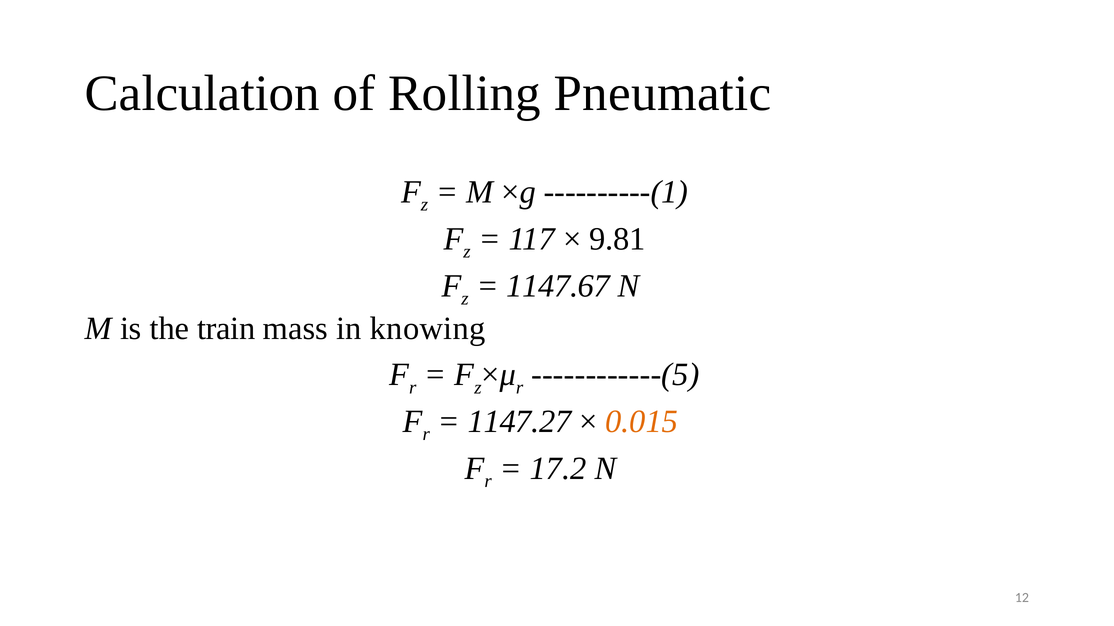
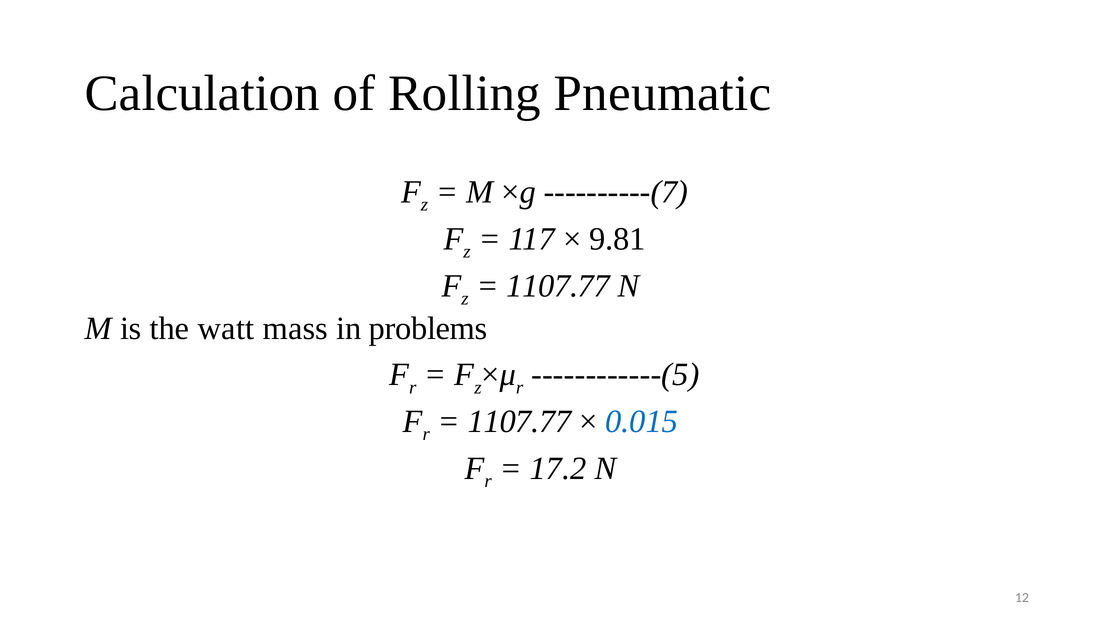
----------(1: ----------(1 -> ----------(7 (616, 192)
1147.67: 1147.67 -> 1107.77 (558, 286)
train: train -> watt (226, 329)
knowing: knowing -> problems (428, 329)
1147.27: 1147.27 -> 1107.77 (520, 422)
0.015 colour: orange -> blue (642, 422)
